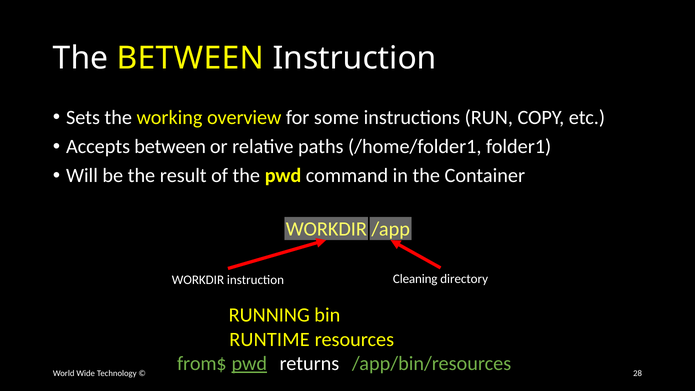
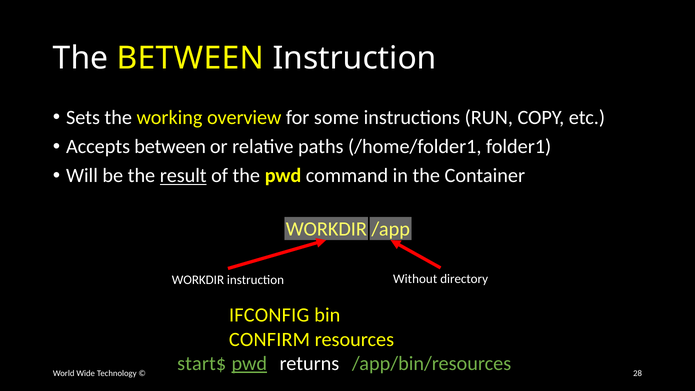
result underline: none -> present (183, 176)
Cleaning: Cleaning -> Without (415, 279)
RUNNING: RUNNING -> IFCONFIG (269, 315)
RUNTIME: RUNTIME -> CONFIRM (269, 340)
from$: from$ -> start$ (202, 364)
